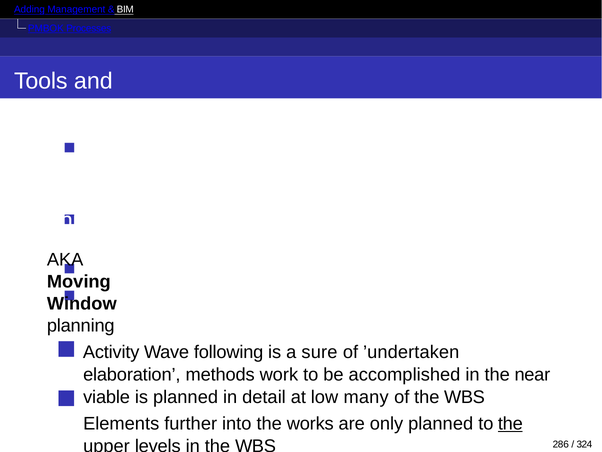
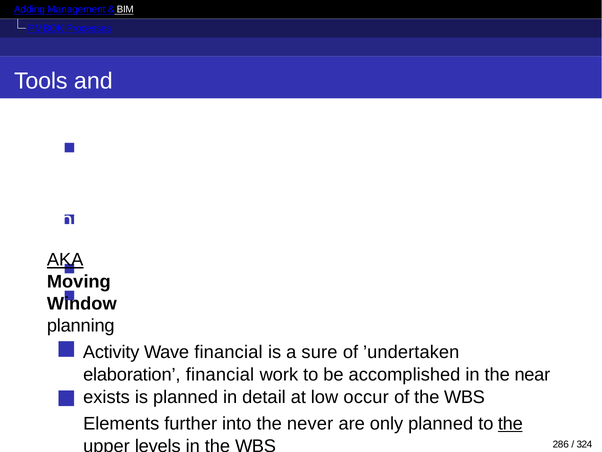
AKA underline: none -> present (65, 260)
Wave following: following -> financial (228, 352)
elaboration methods: methods -> financial (220, 375)
viable: viable -> exists (106, 397)
many: many -> occur (366, 397)
the works: works -> never (310, 424)
